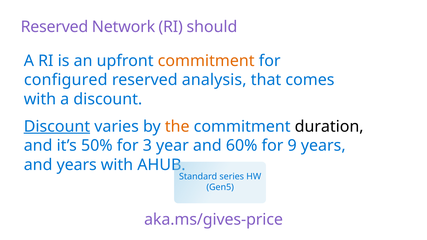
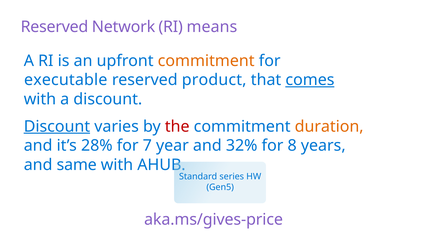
should: should -> means (212, 27)
configured: configured -> executable (66, 80)
analysis: analysis -> product (214, 80)
comes underline: none -> present (310, 80)
the colour: orange -> red (177, 127)
duration colour: black -> orange (329, 127)
50%: 50% -> 28% (97, 146)
3: 3 -> 7 (147, 146)
60%: 60% -> 32% (242, 146)
9: 9 -> 8 (292, 146)
and years: years -> same (77, 165)
